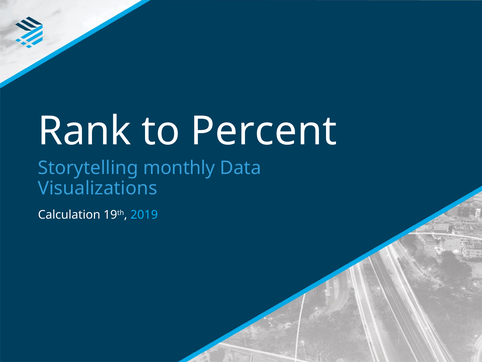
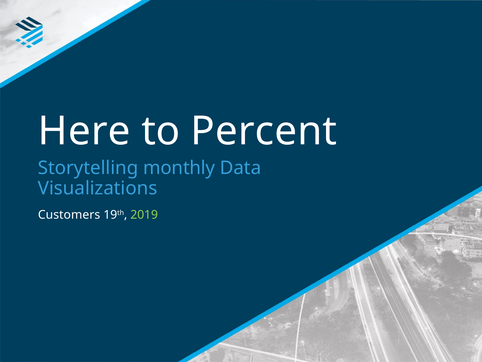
Rank: Rank -> Here (84, 131)
Calculation: Calculation -> Customers (69, 215)
2019 colour: light blue -> light green (144, 215)
